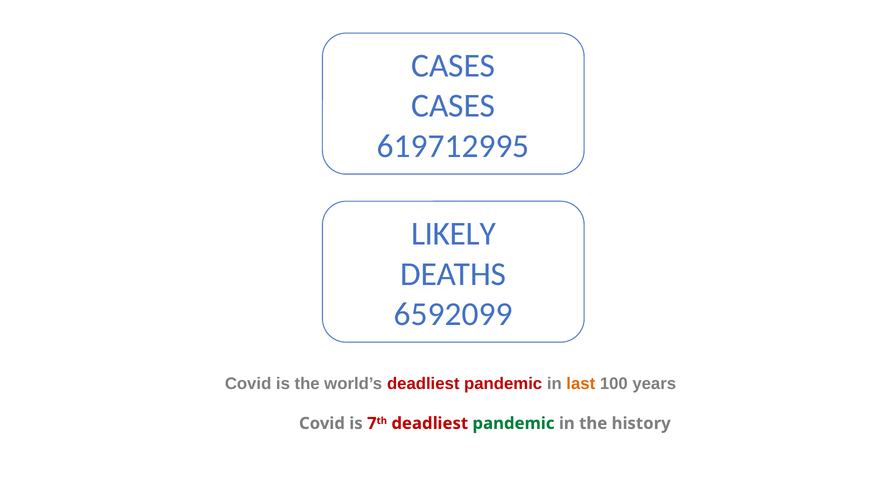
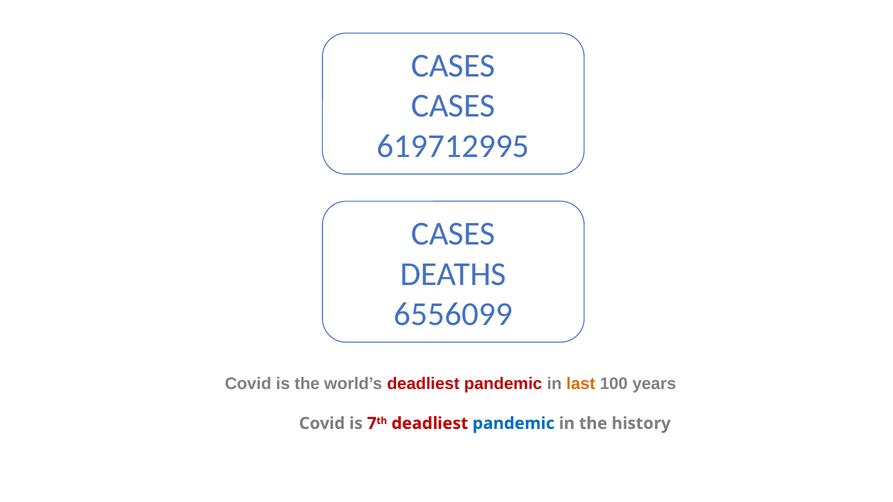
LIKELY: LIKELY -> CASES (453, 234)
6592099: 6592099 -> 6556099 (453, 314)
pandemic colour: green -> blue (513, 424)
